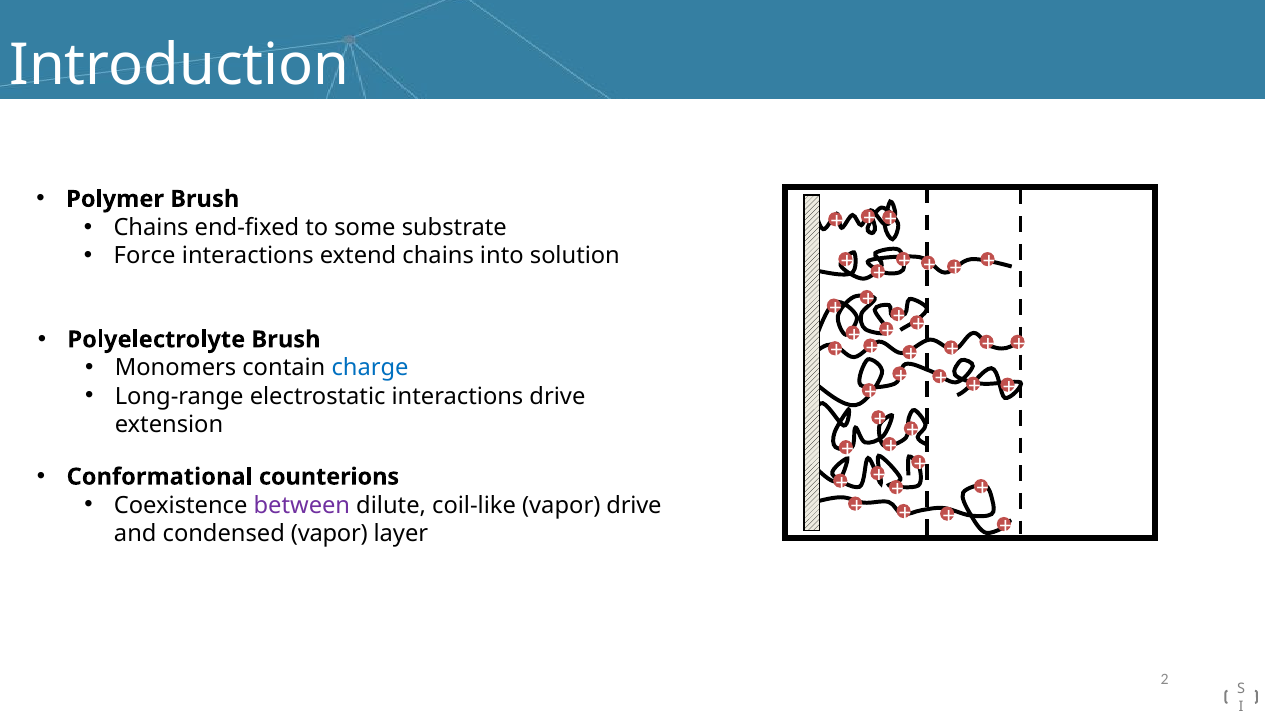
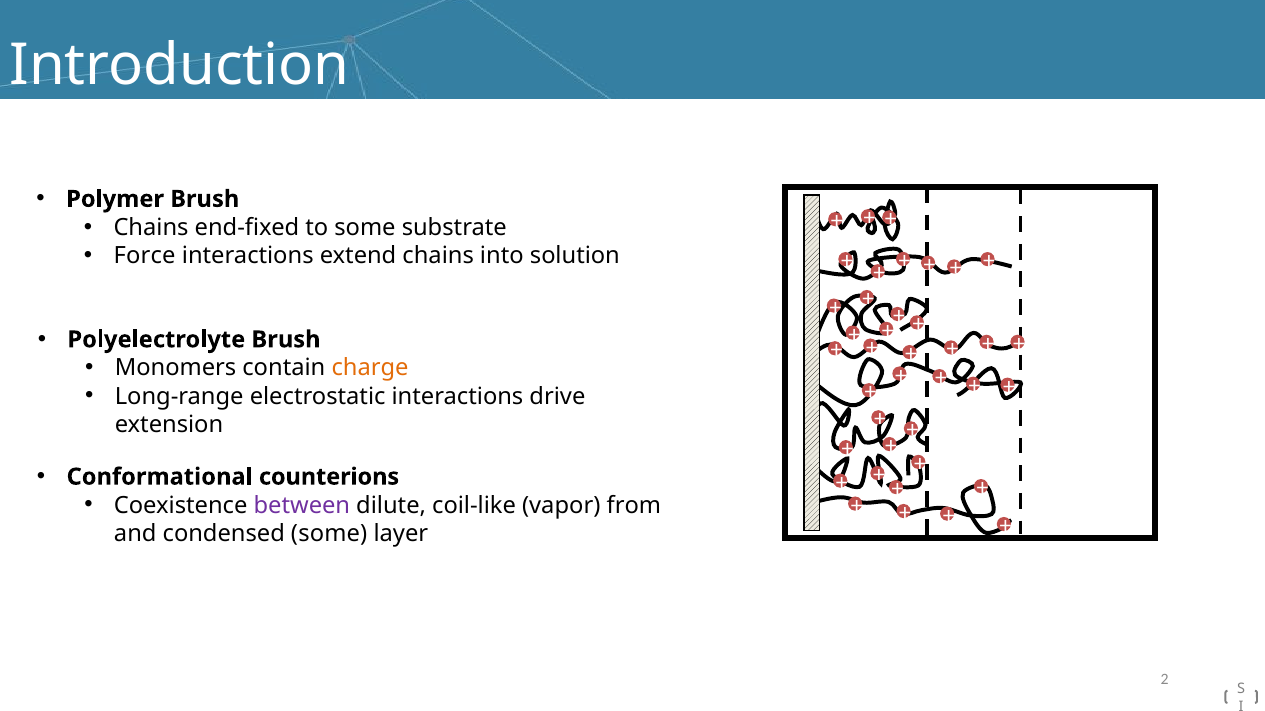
charge colour: blue -> orange (370, 368)
vapor drive: drive -> from (634, 506)
condensed vapor: vapor -> some (329, 534)
